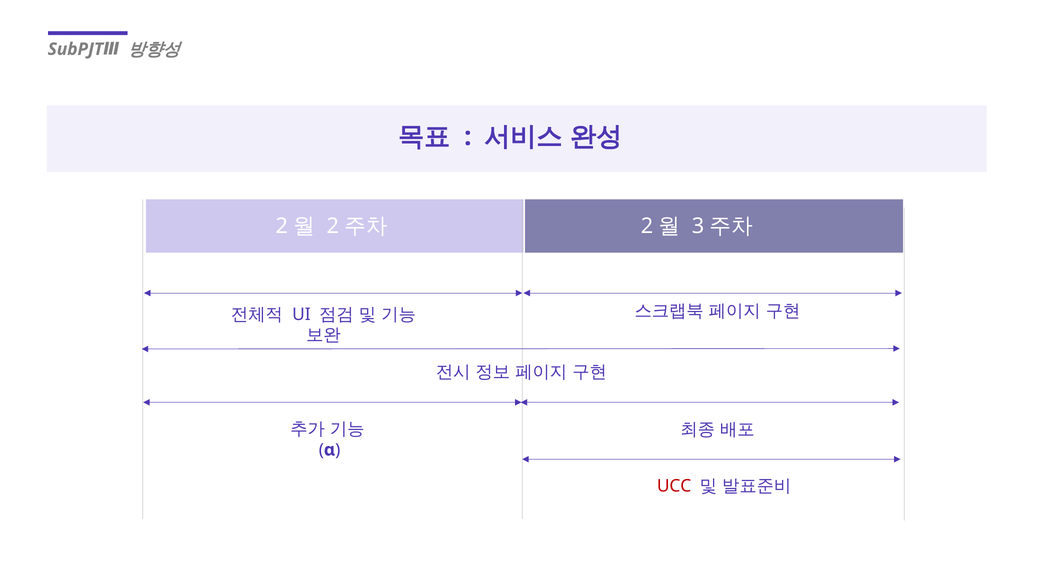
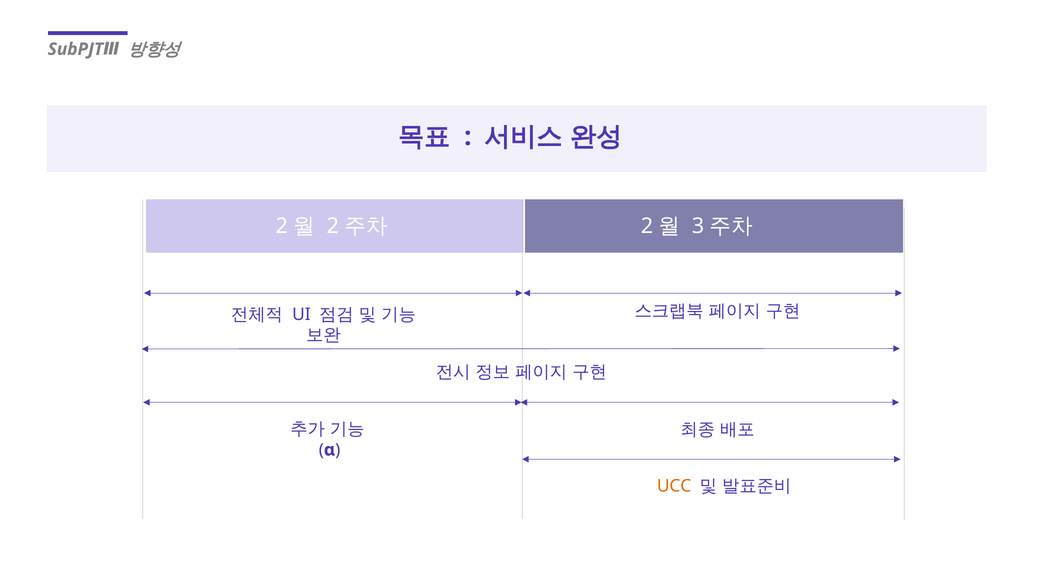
UCC colour: red -> orange (674, 486)
